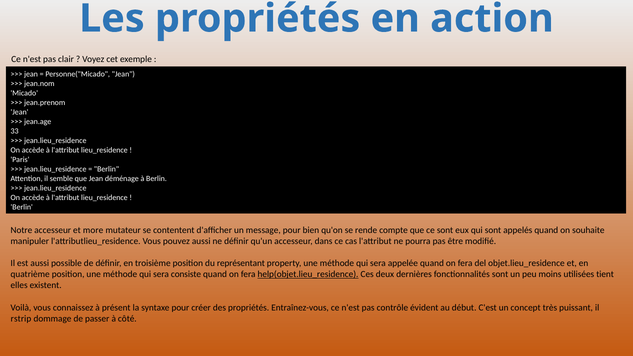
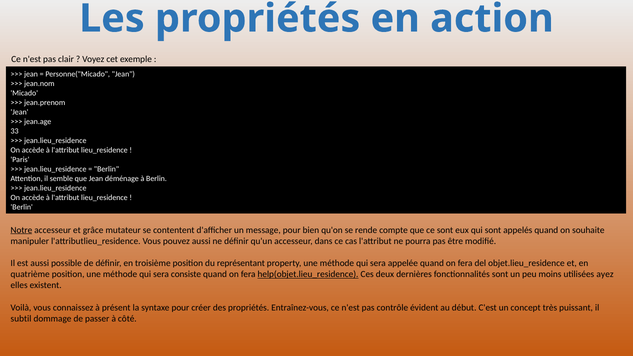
Notre underline: none -> present (21, 230)
more: more -> grâce (93, 230)
tient: tient -> ayez (605, 274)
rstrip: rstrip -> subtil (21, 319)
